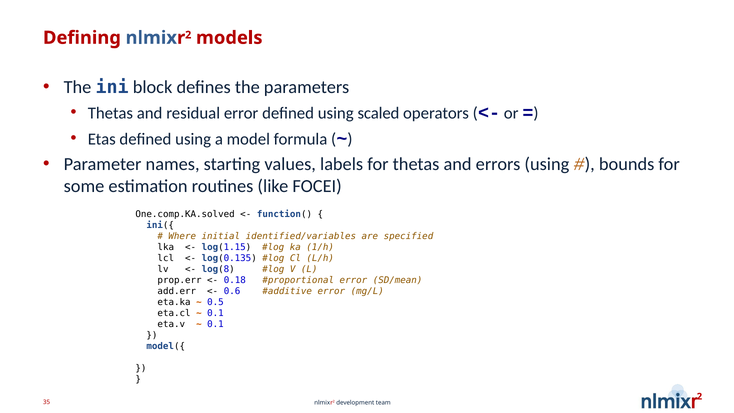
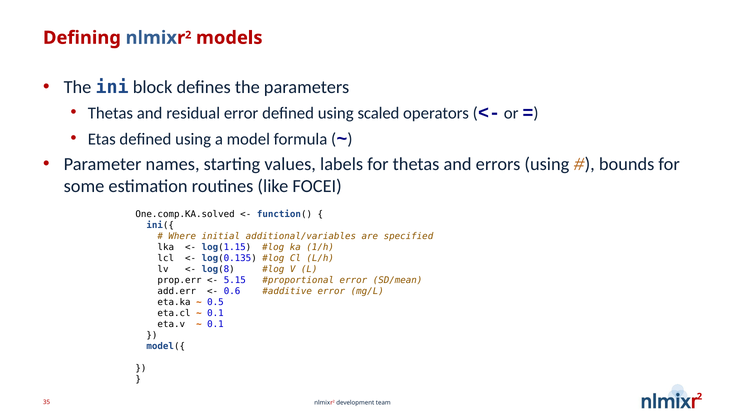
identified/variables: identified/variables -> additional/variables (301, 236)
0.18: 0.18 -> 5.15 (235, 280)
